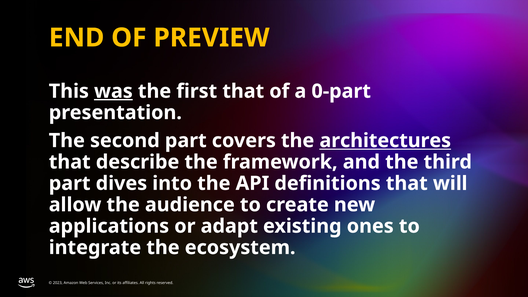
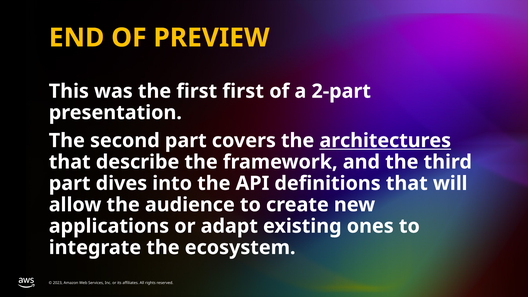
was underline: present -> none (113, 91)
first that: that -> first (243, 91)
0-part: 0-part -> 2-part (341, 91)
